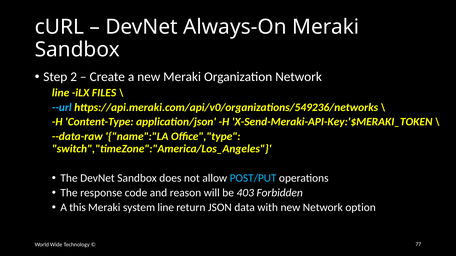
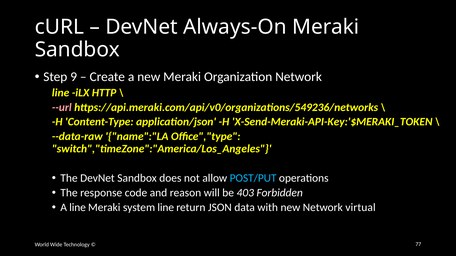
2: 2 -> 9 (74, 77)
FILES: FILES -> HTTP (104, 93)
--url colour: light blue -> pink (62, 107)
A this: this -> line (78, 208)
option: option -> virtual (361, 208)
